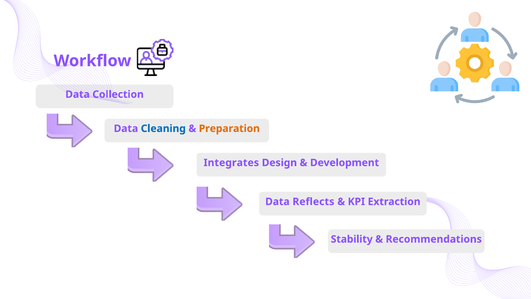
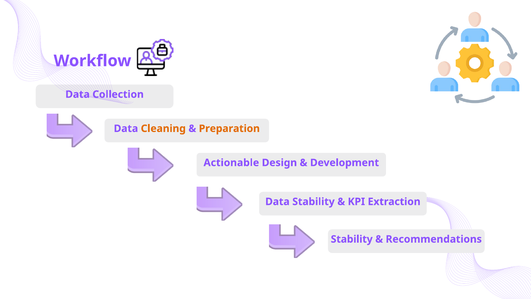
Cleaning colour: blue -> orange (163, 128)
Integrates: Integrates -> Actionable (231, 163)
Data Reflects: Reflects -> Stability (313, 201)
